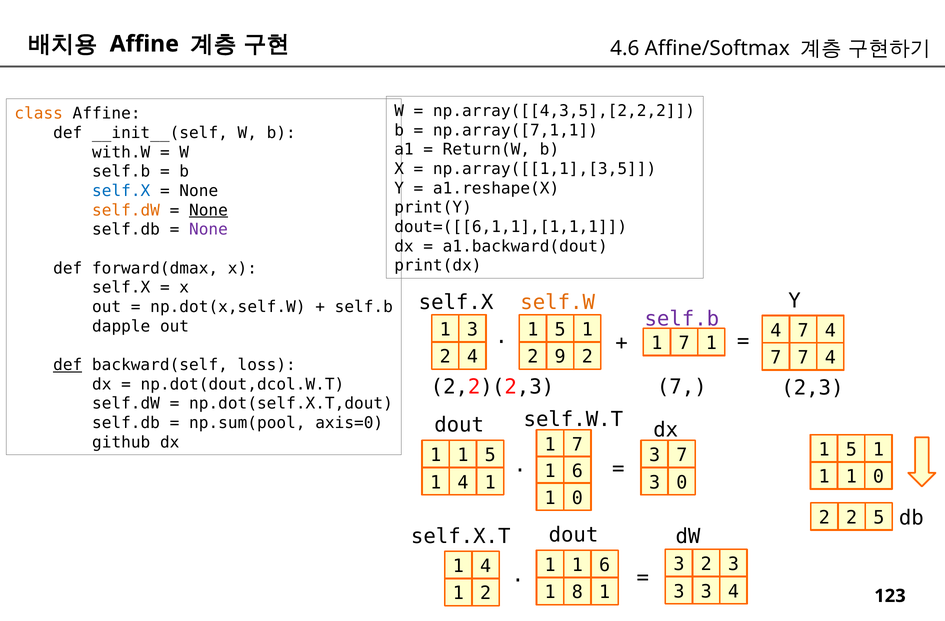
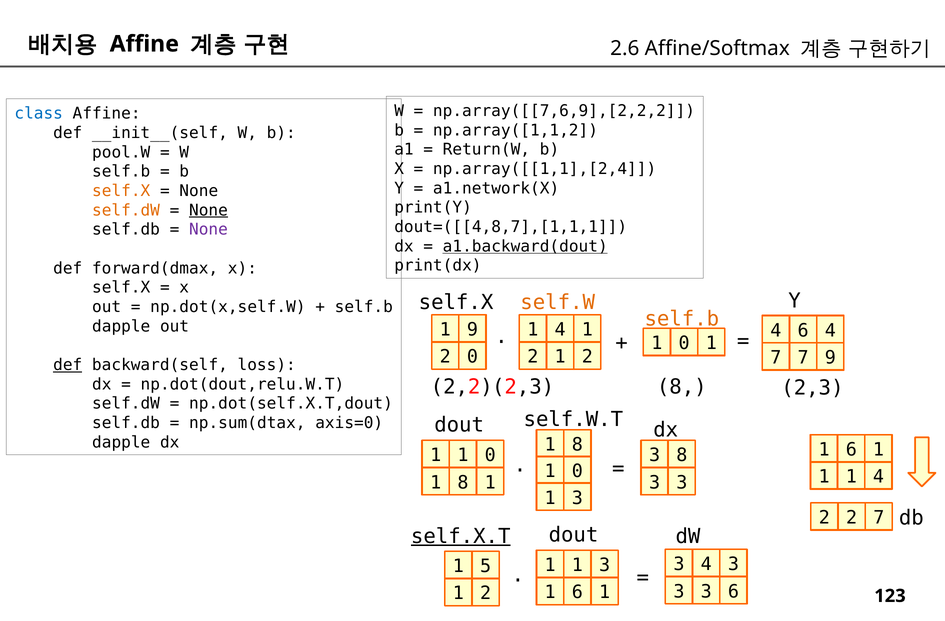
4.6: 4.6 -> 2.6 (625, 48)
np.array([[4,3,5],[2,2,2: np.array([[4,3,5],[2,2,2 -> np.array([[7,6,9],[2,2,2 (564, 111)
class colour: orange -> blue (39, 114)
np.array([7,1,1: np.array([7,1,1 -> np.array([1,1,2 (515, 130)
with.W: with.W -> pool.W (121, 152)
np.array([[1,1],[3,5: np.array([[1,1],[3,5 -> np.array([[1,1],[2,4 (545, 169)
a1.reshape(X: a1.reshape(X -> a1.network(X (496, 188)
self.X colour: blue -> orange (121, 191)
dout=([[6,1,1],[1,1,1: dout=([[6,1,1],[1,1,1 -> dout=([[4,8,7],[1,1,1 (511, 227)
a1.backward(dout underline: none -> present (525, 246)
self.b colour: purple -> orange (682, 319)
1 3: 3 -> 9 (473, 329)
5: 5 -> 4 (560, 329)
7: 7 -> 6 (803, 330)
7: 7 -> 0 (684, 343)
2 4: 4 -> 0 (473, 357)
2 9: 9 -> 1 (560, 357)
7 7 4: 4 -> 9 (830, 358)
np.dot(dout,dcol.W.T: np.dot(dout,dcol.W.T -> np.dot(dout,relu.W.T (242, 384)
7: 7 -> 8 (682, 387)
np.sum(pool: np.sum(pool -> np.sum(dtax (247, 423)
github: github -> dapple (121, 442)
7: 7 -> 8 (577, 445)
5: 5 -> 6 (851, 449)
1 1 5: 5 -> 0 (490, 455)
3 7: 7 -> 8 (682, 455)
6: 6 -> 0 (577, 471)
1 1 0: 0 -> 4 (878, 477)
4: 4 -> 8 (463, 482)
0: 0 -> 3 (682, 482)
0: 0 -> 3 (577, 498)
2 5: 5 -> 7 (879, 517)
self.X.T underline: none -> present (461, 536)
2: 2 -> 4 (706, 564)
1 1 6: 6 -> 3 (605, 565)
4: 4 -> 5 (486, 566)
3 4: 4 -> 6 (733, 591)
8: 8 -> 6 (577, 592)
